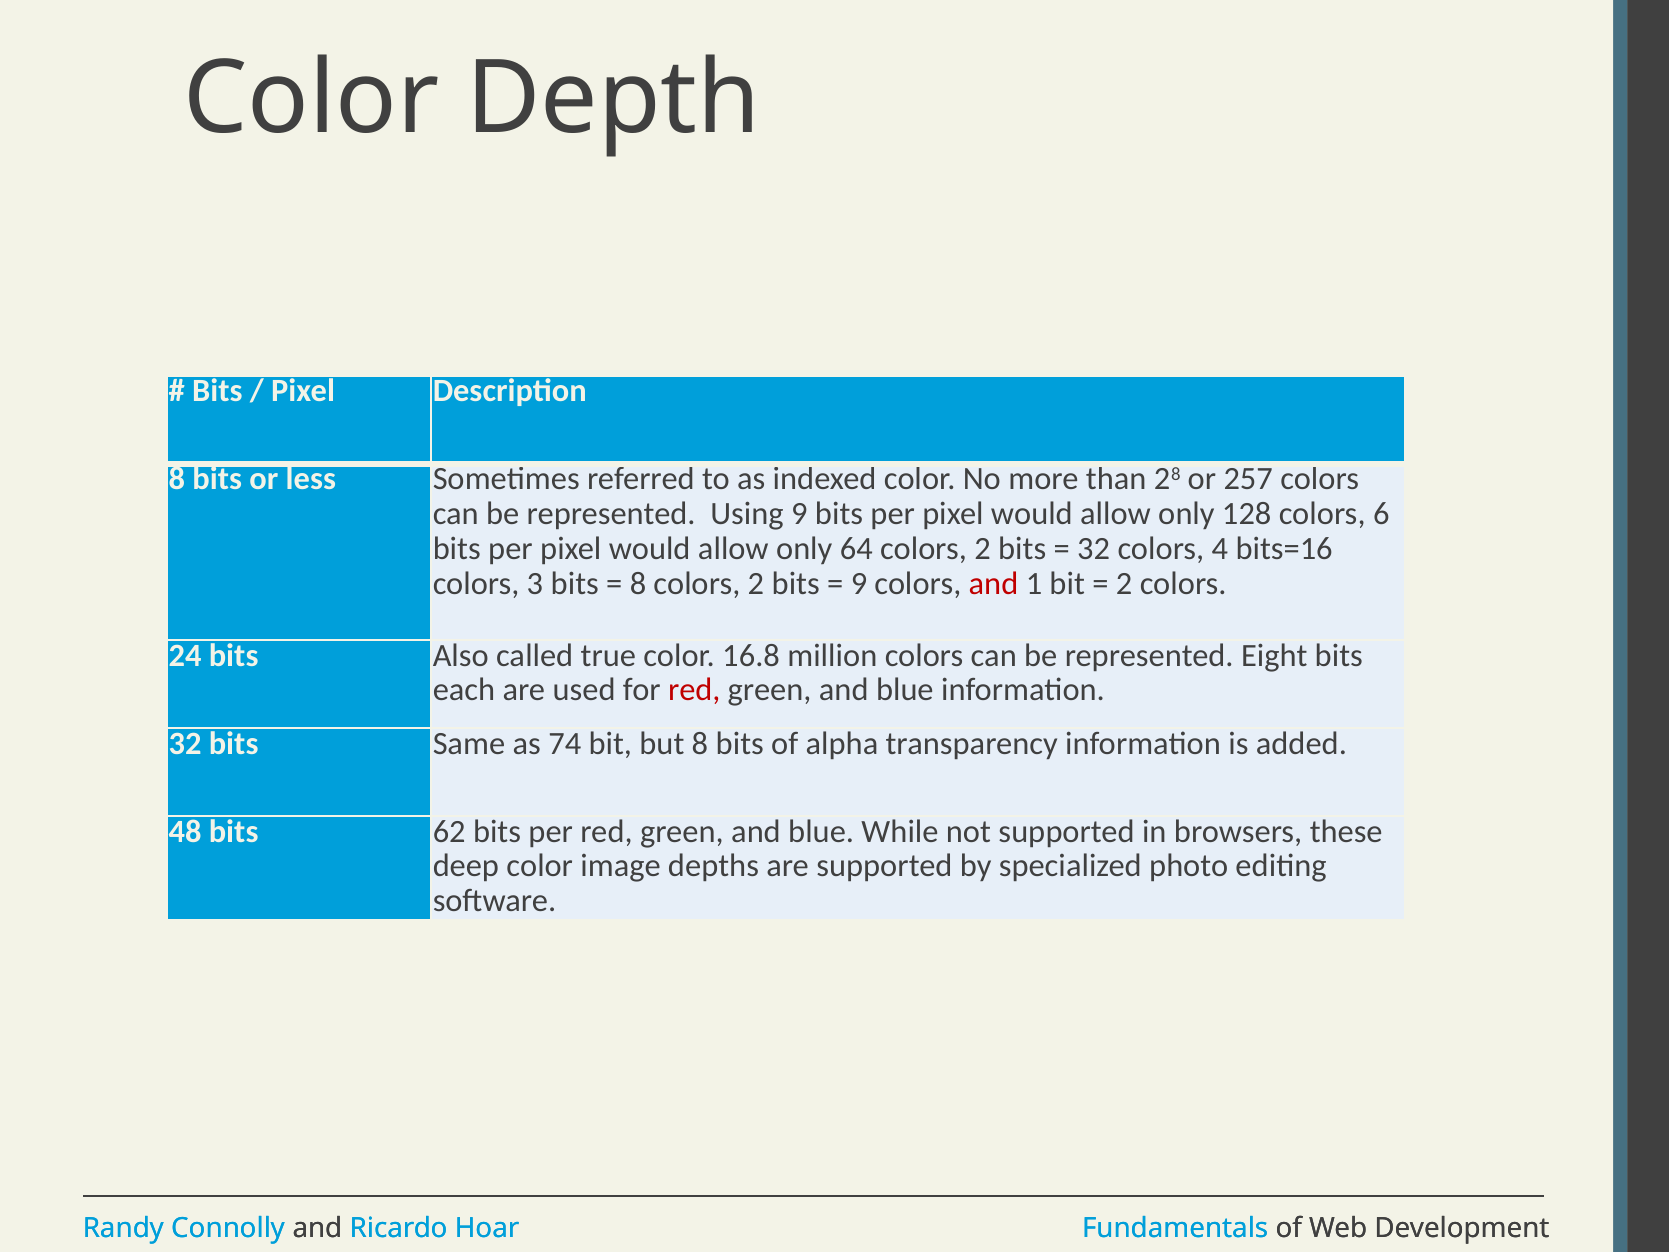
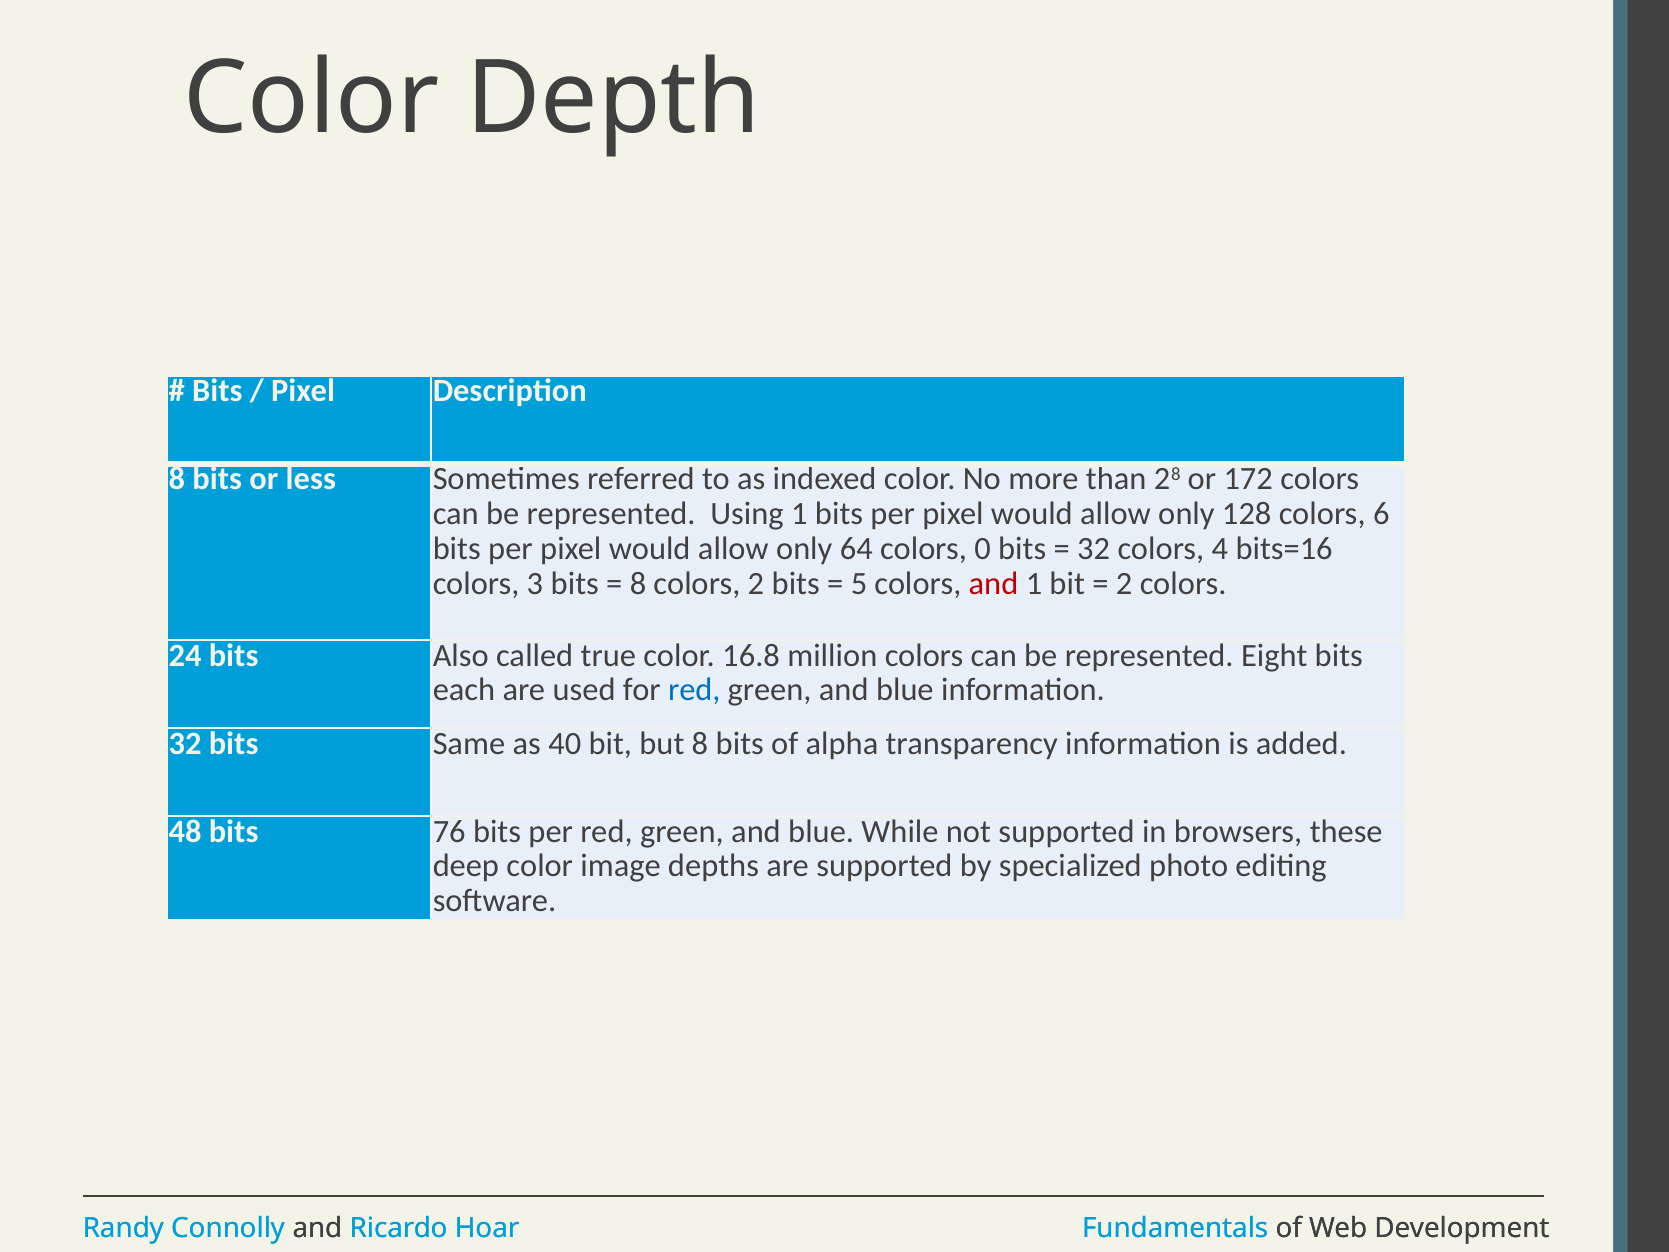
257: 257 -> 172 (1248, 479)
Using 9: 9 -> 1 (799, 514)
64 colors 2: 2 -> 0 (983, 549)
9: 9 -> 5 (859, 583)
red colour: red -> blue (694, 690)
74: 74 -> 40 (565, 743)
62: 62 -> 76 (449, 831)
